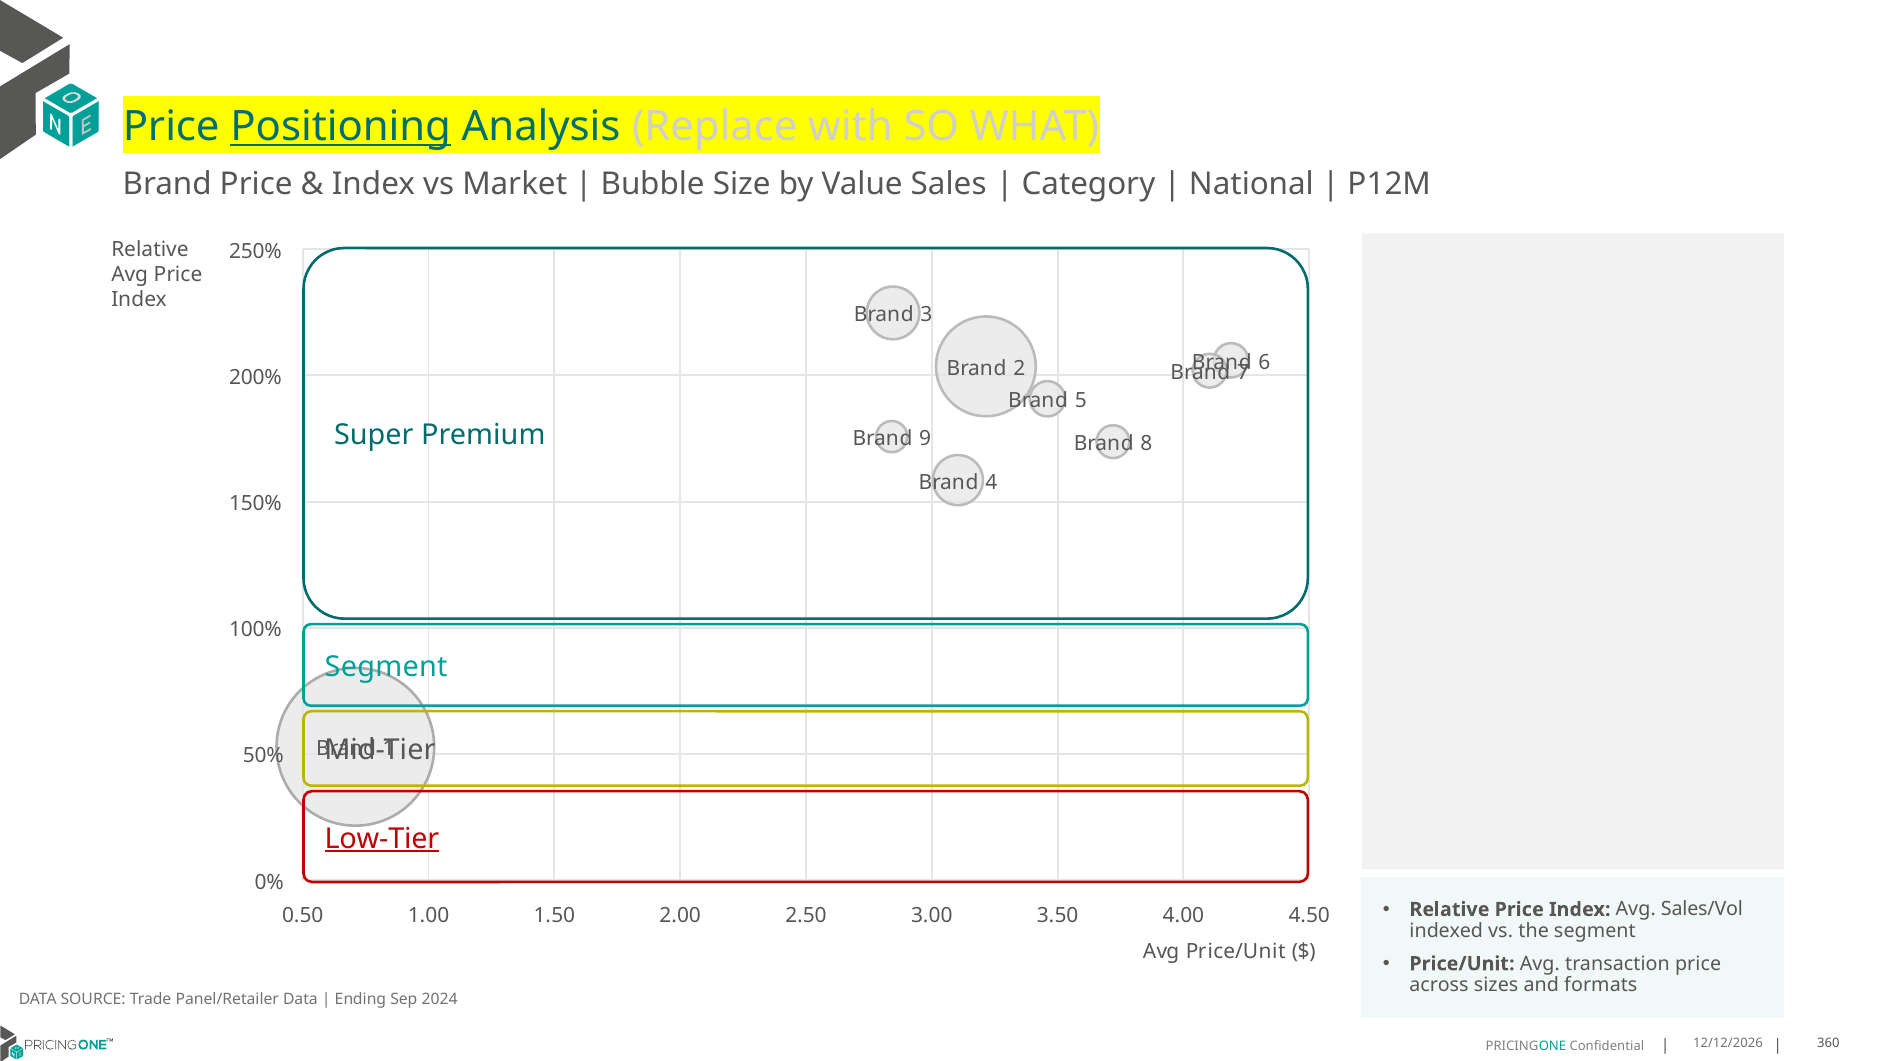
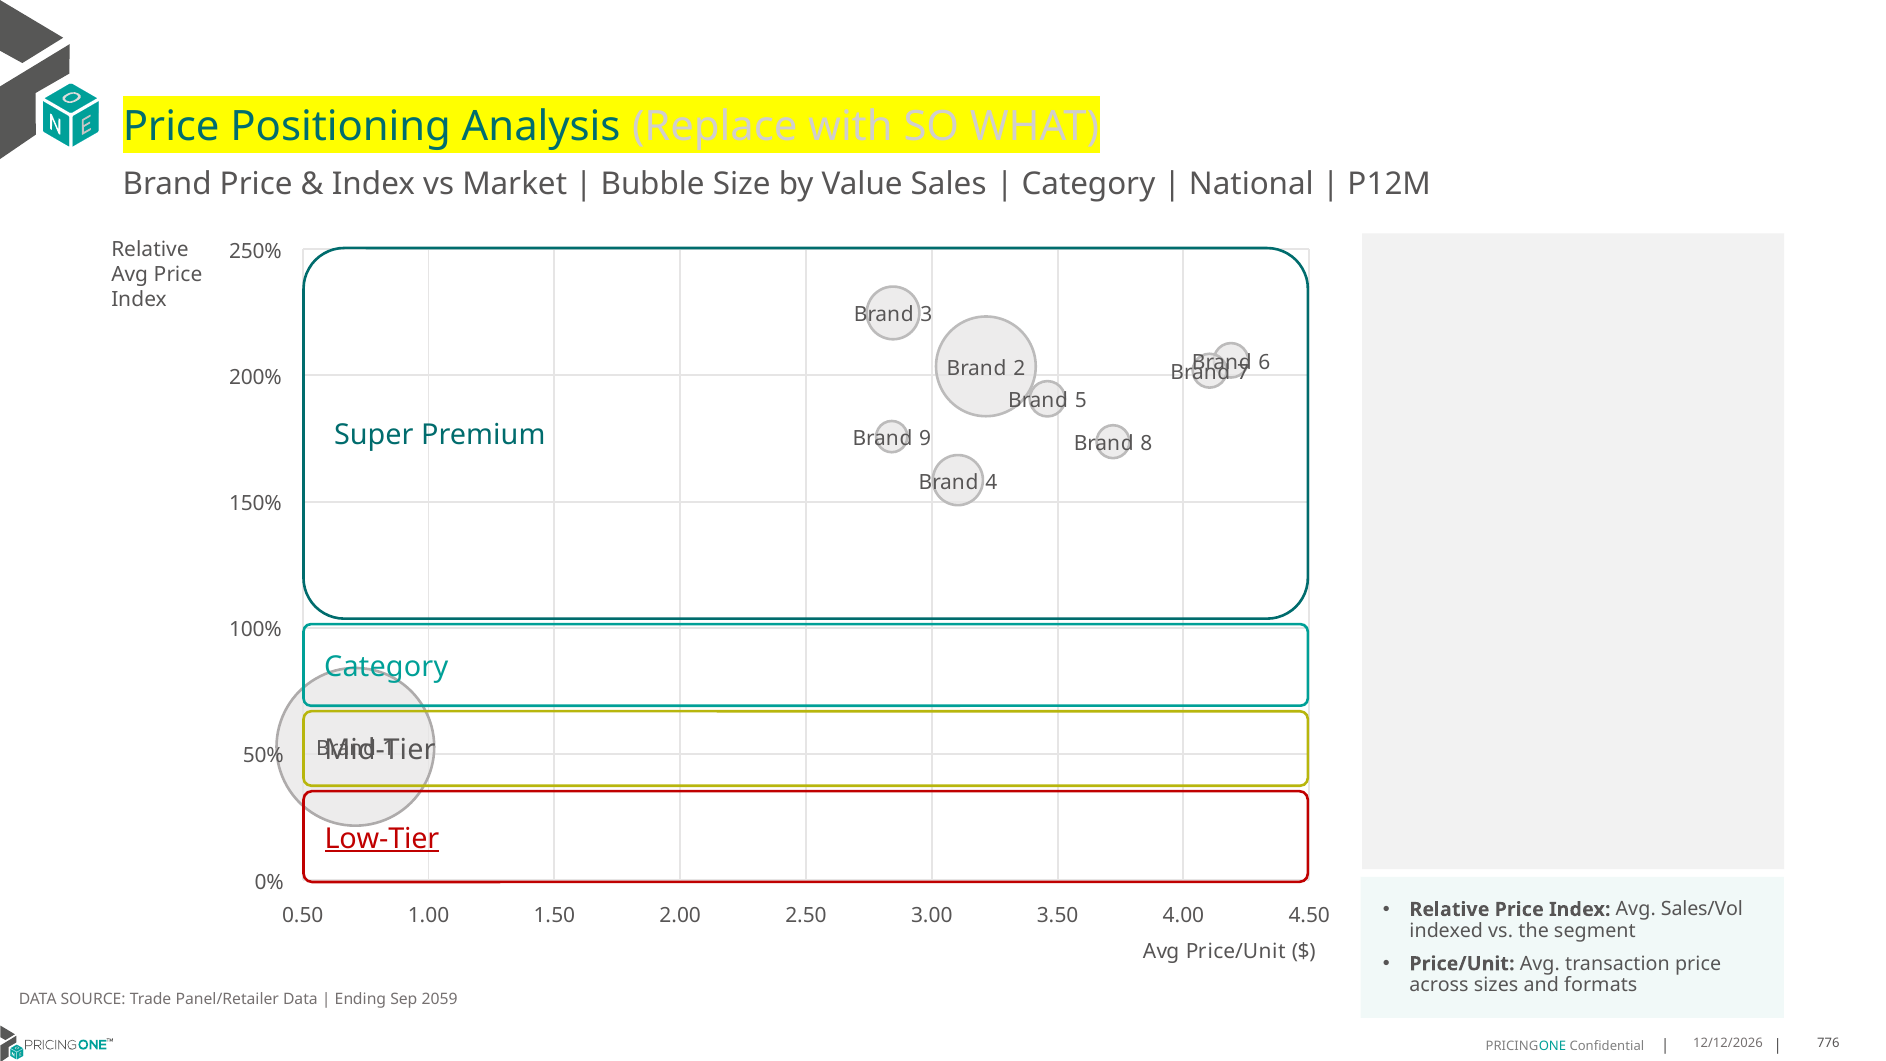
Positioning underline: present -> none (341, 127)
Segment: Segment -> Category (386, 667)
2024: 2024 -> 2059 (440, 999)
360: 360 -> 776 (1828, 1043)
